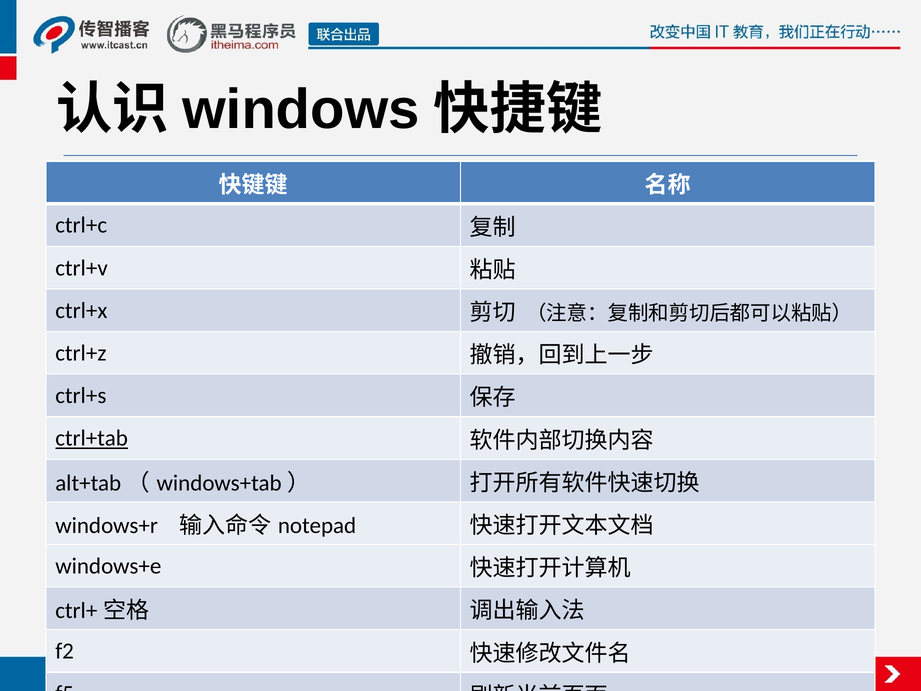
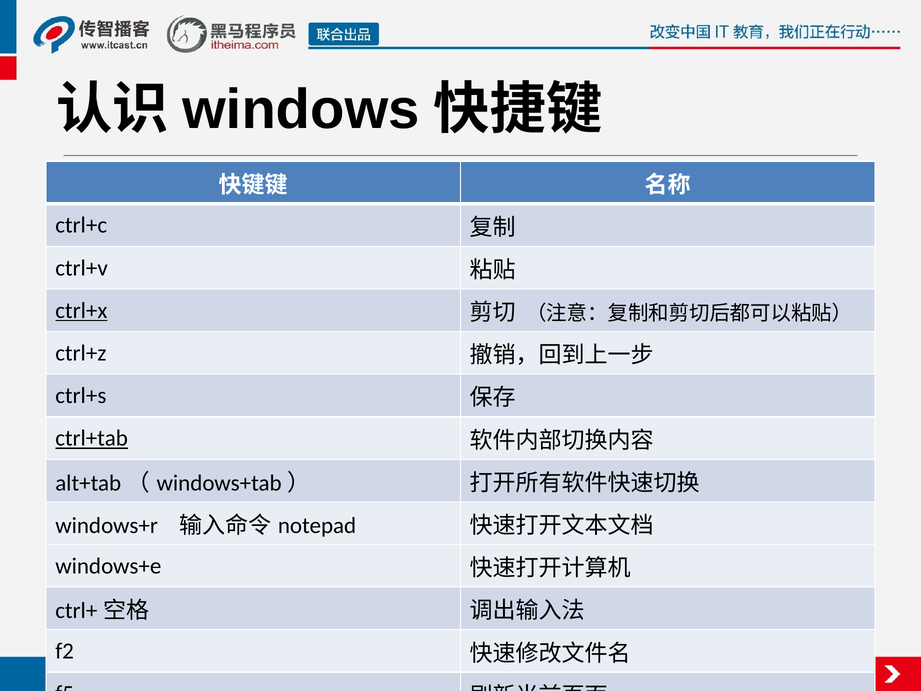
ctrl+x underline: none -> present (81, 310)
